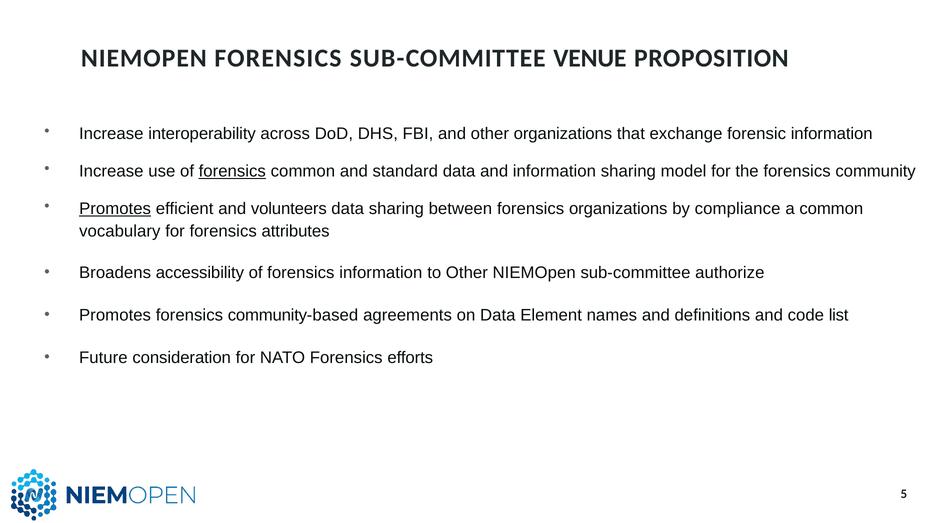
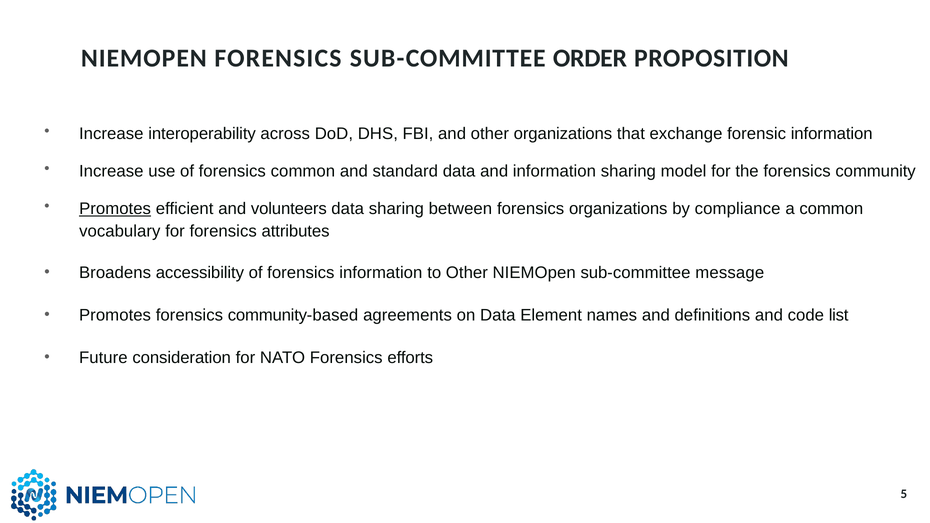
VENUE: VENUE -> ORDER (590, 58)
forensics underline: present -> none (232, 171)
authorize: authorize -> message (730, 273)
